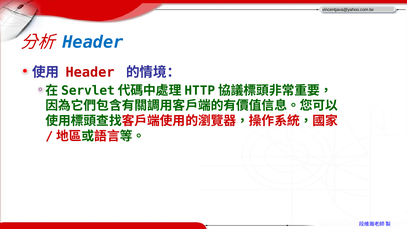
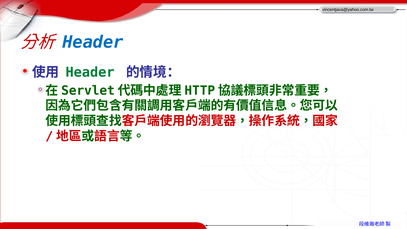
Header colour: red -> green (90, 72)
